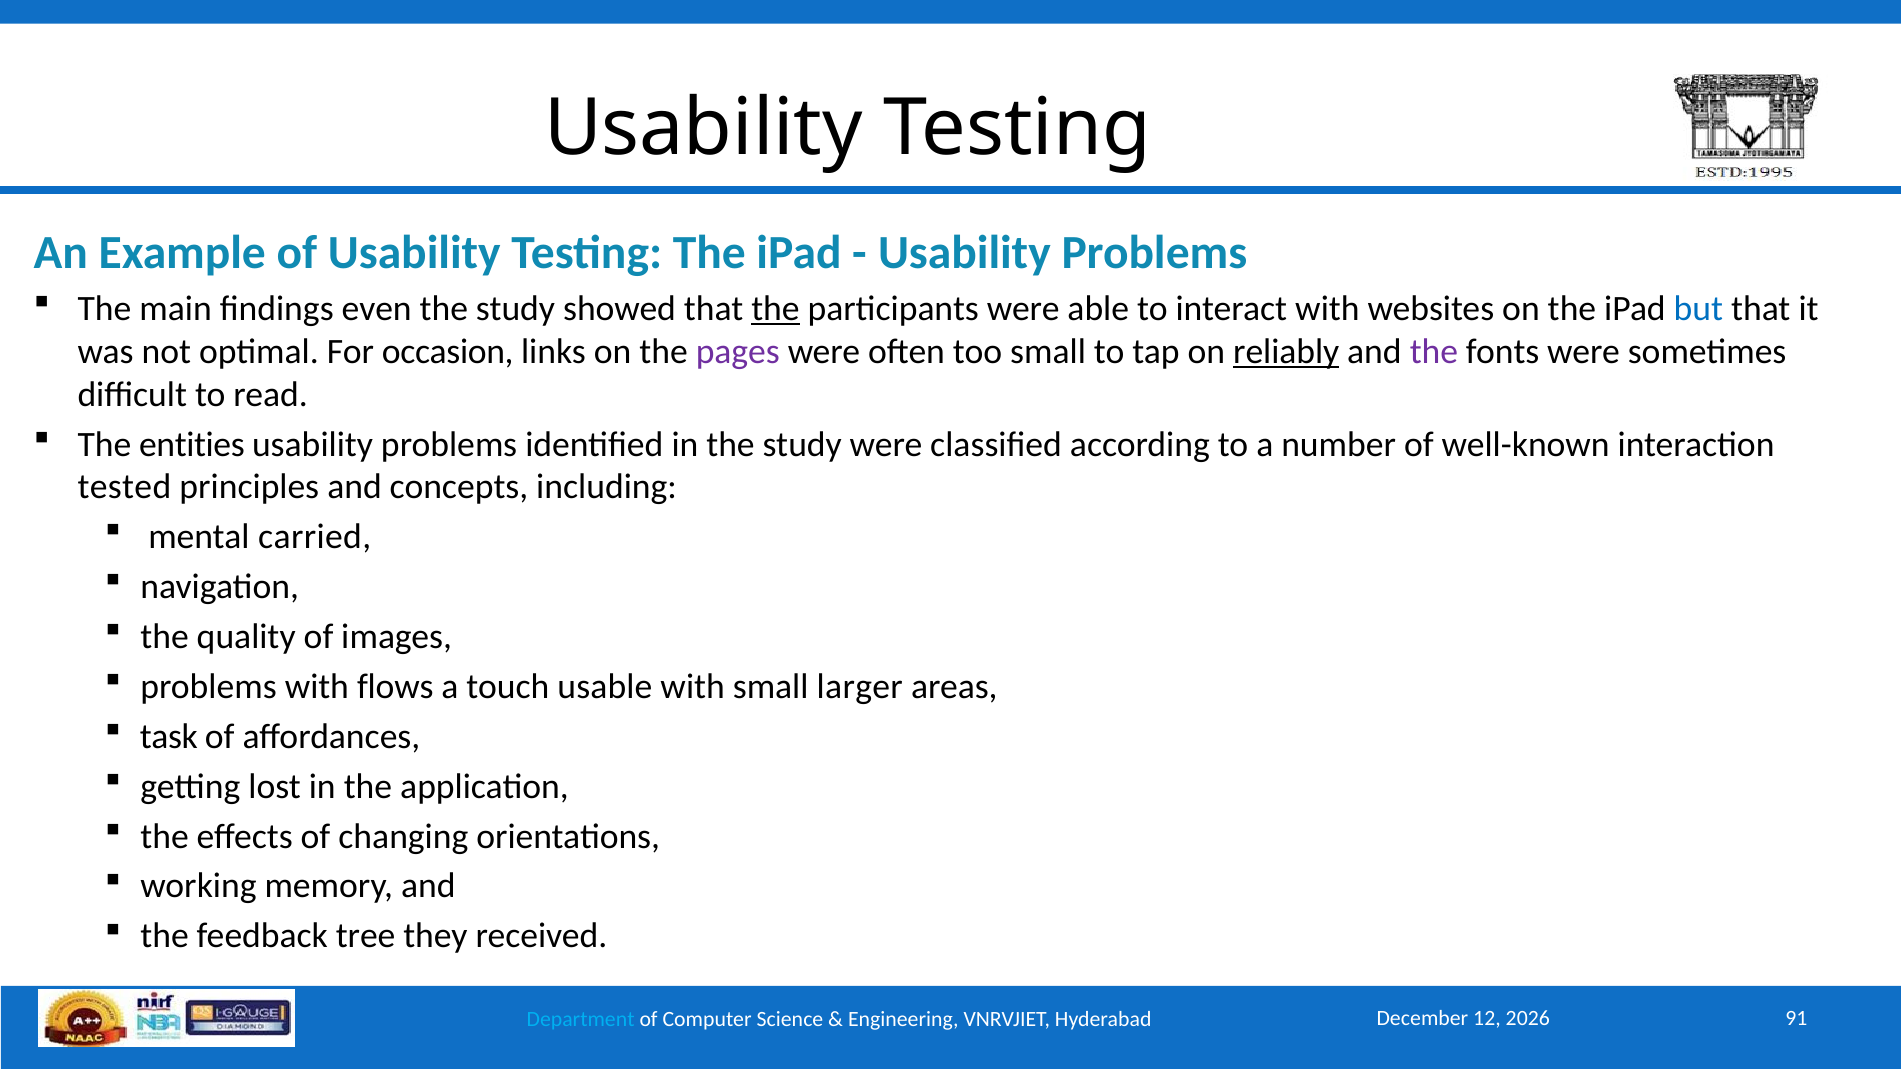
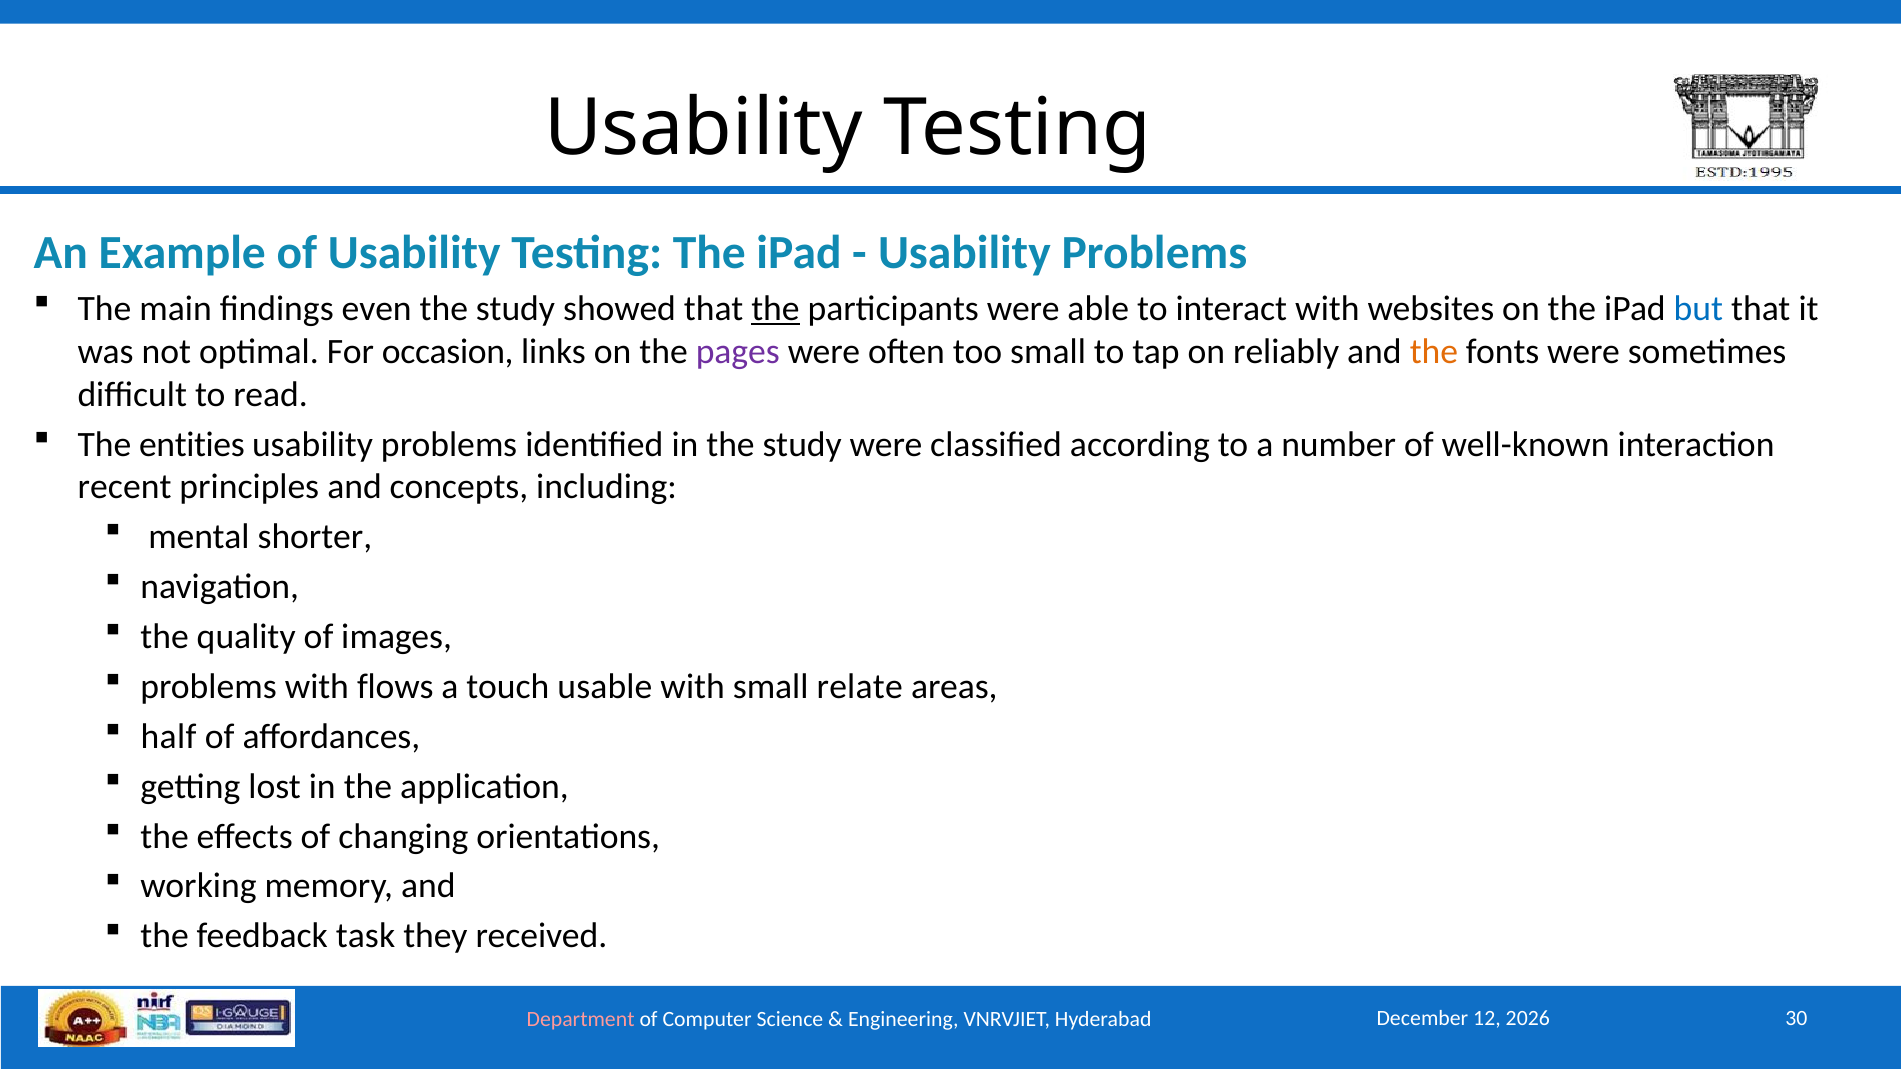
reliably underline: present -> none (1286, 352)
the colour: purple -> orange (1434, 352)
tested: tested -> recent (125, 487)
carried: carried -> shorter (315, 537)
larger: larger -> relate (860, 687)
task: task -> half (168, 737)
tree: tree -> task (366, 936)
Department colour: light blue -> pink (581, 1020)
91: 91 -> 30 (1796, 1018)
